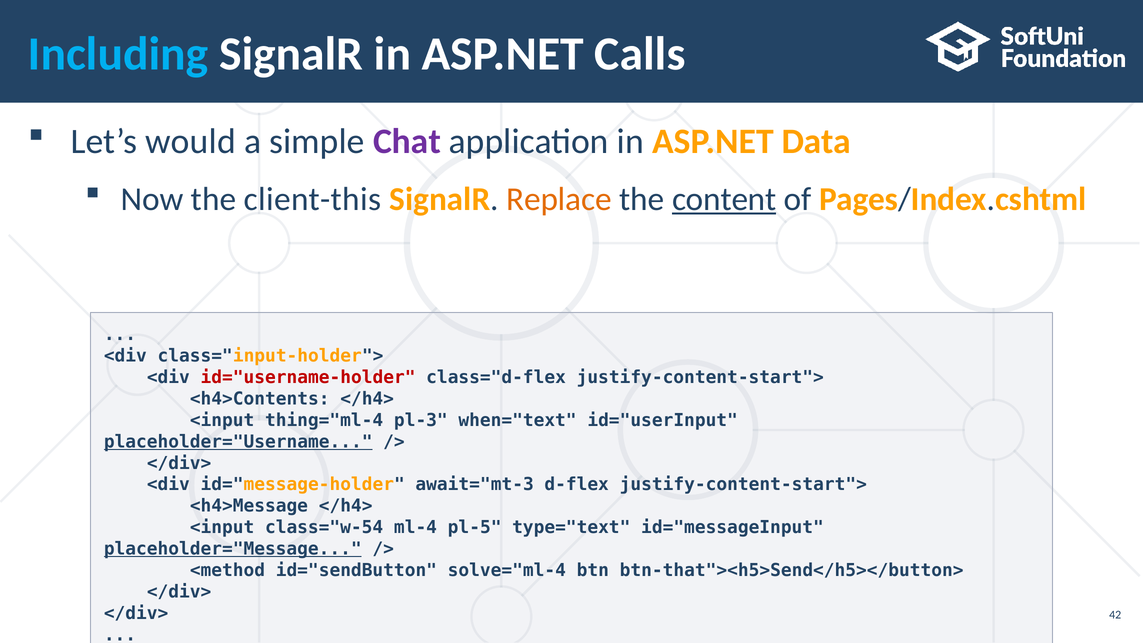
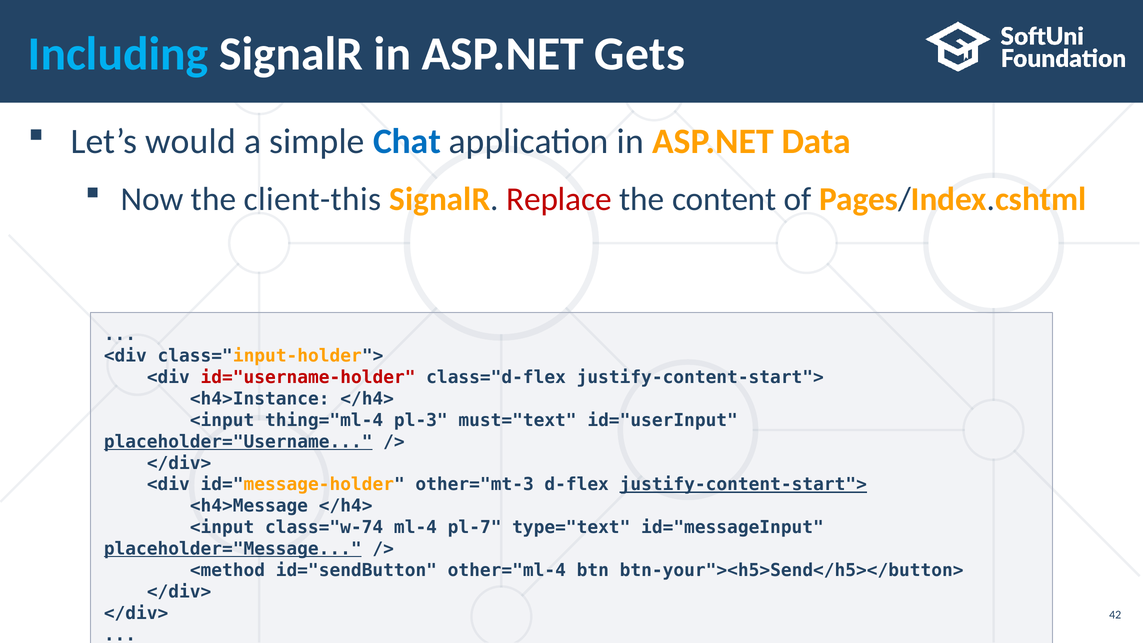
Calls: Calls -> Gets (640, 54)
Chat colour: purple -> blue (407, 142)
Replace colour: orange -> red (559, 199)
content underline: present -> none (724, 199)
<h4>Contents: <h4>Contents -> <h4>Instance (260, 399)
when="text: when="text -> must="text (518, 420)
await="mt-3: await="mt-3 -> other="mt-3 (475, 485)
justify-content-start"> underline: none -> present (743, 485)
class="w-54: class="w-54 -> class="w-74 (324, 527)
pl-5: pl-5 -> pl-7 (475, 527)
solve="ml-4: solve="ml-4 -> other="ml-4 (507, 570)
btn-that"><h5>Send</h5></button>: btn-that"><h5>Send</h5></button> -> btn-your"><h5>Send</h5></button> (792, 570)
